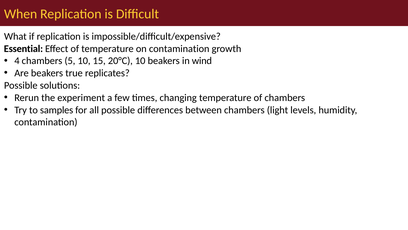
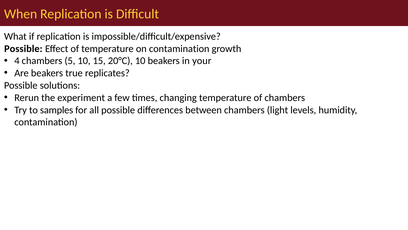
Essential: Essential -> Possible (23, 49)
wind: wind -> your (202, 61)
